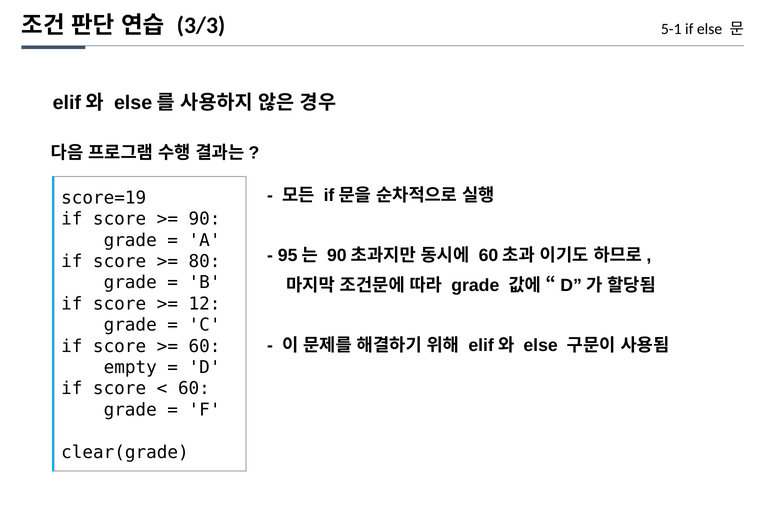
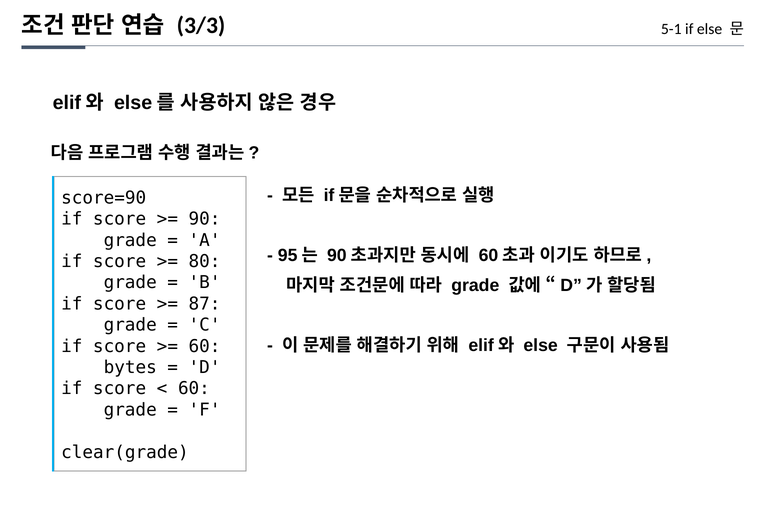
score=19: score=19 -> score=90 (104, 198)
12: 12 -> 87 (205, 304)
empty: empty -> bytes (130, 367)
